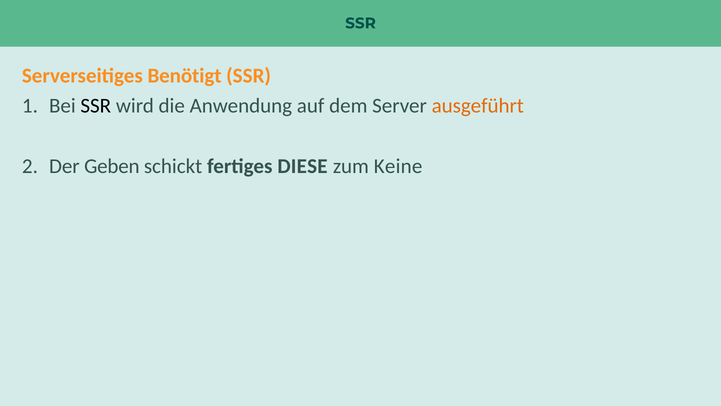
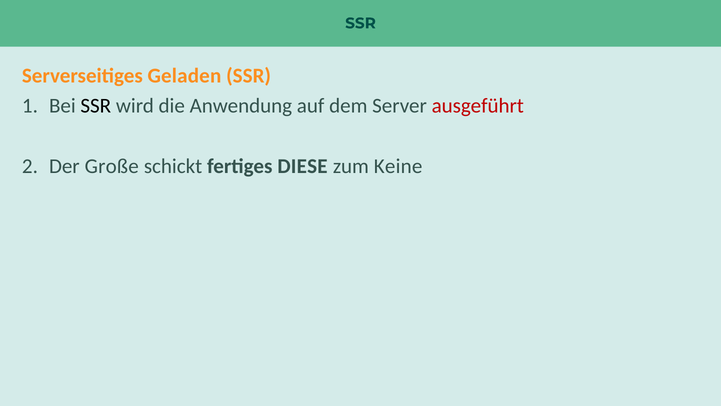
Benötigt: Benötigt -> Geladen (184, 76)
ausgeführt colour: orange -> red (478, 106)
Geben: Geben -> Große (112, 166)
